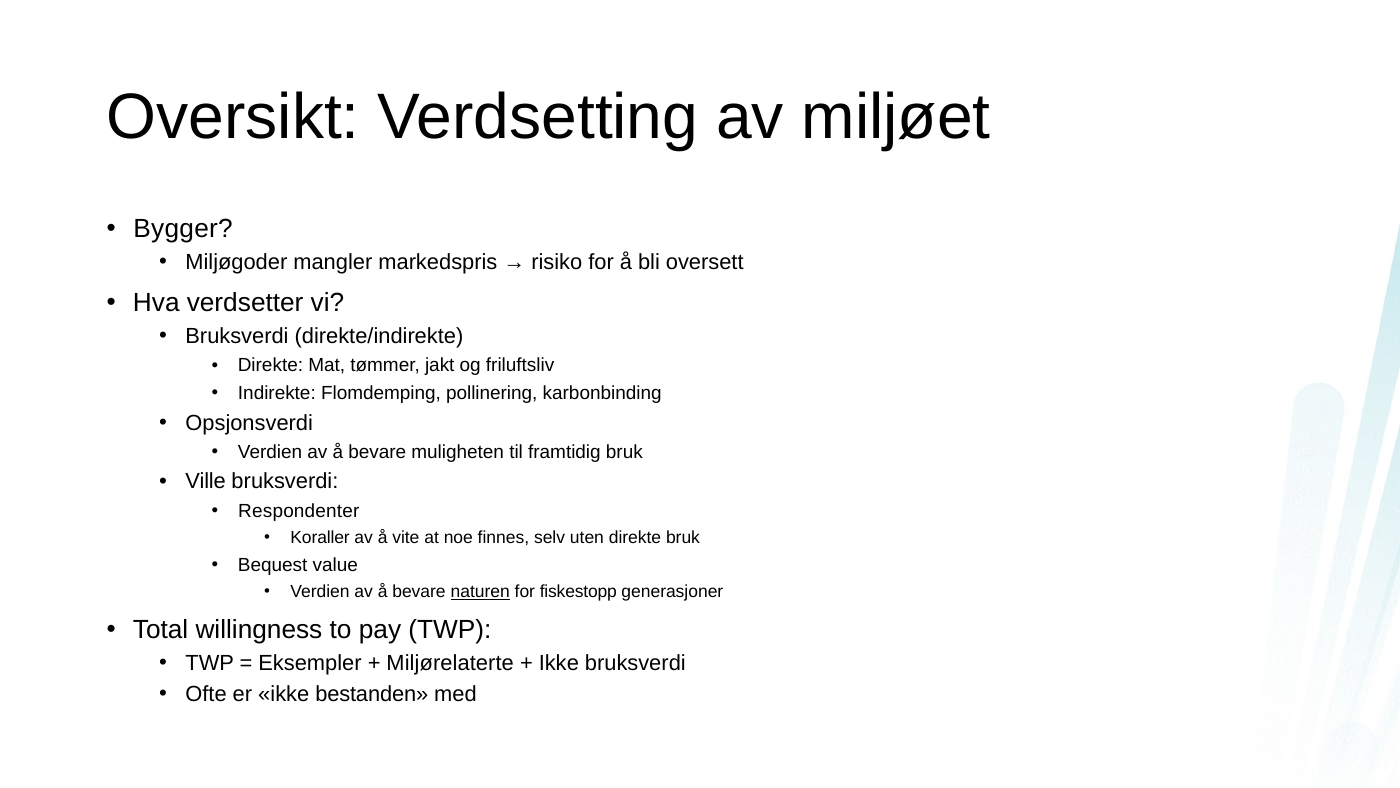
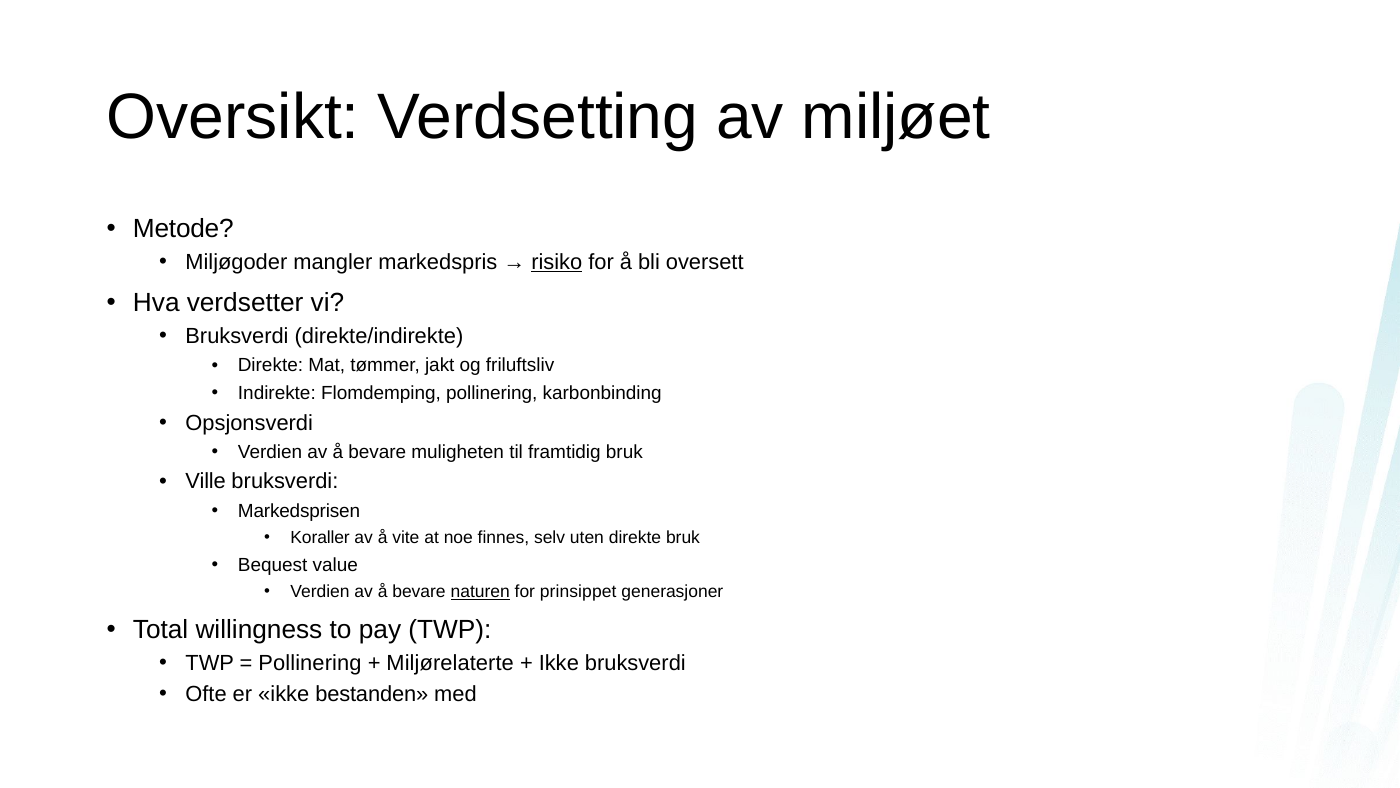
Bygger: Bygger -> Metode (183, 229)
risiko underline: none -> present (557, 262)
Respondenter: Respondenter -> Markedsprisen (299, 511)
fiskestopp: fiskestopp -> prinsippet (578, 592)
Eksempler: Eksempler -> Pollinering (310, 663)
